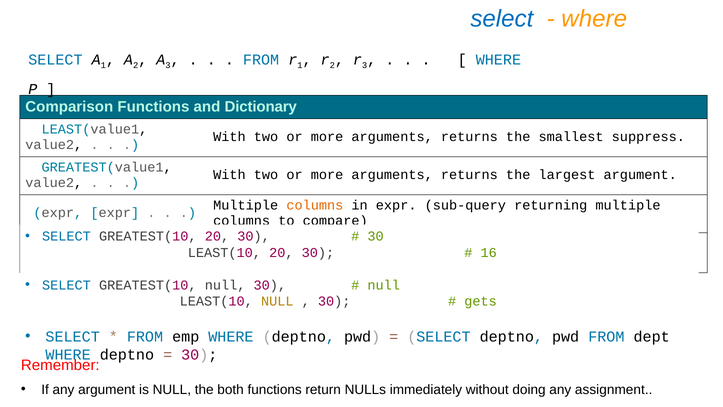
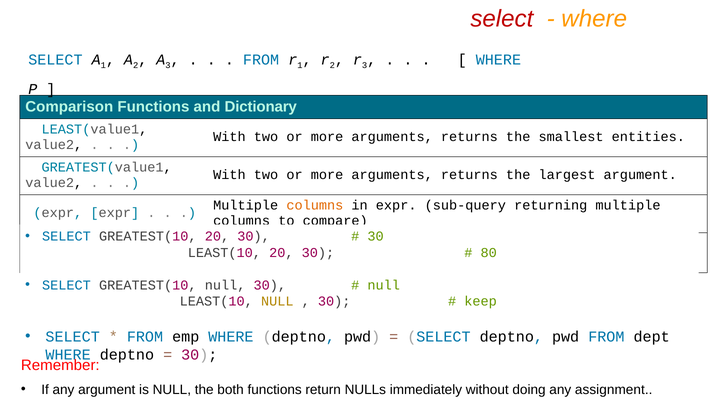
select colour: blue -> red (502, 19)
suppress: suppress -> entities (648, 137)
16: 16 -> 80 (489, 252)
gets: gets -> keep (481, 301)
